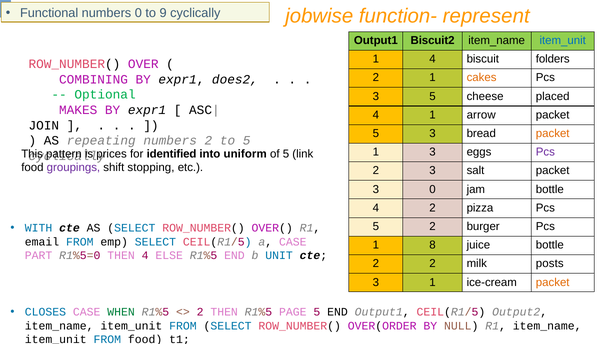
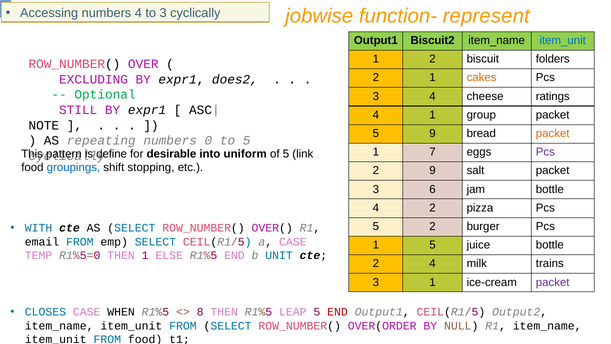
Functional: Functional -> Accessing (49, 13)
numbers 0: 0 -> 4 (138, 13)
to 9: 9 -> 3 (163, 13)
1 4: 4 -> 2 (433, 59)
COMBINING: COMBINING -> EXCLUDING (94, 79)
3 5: 5 -> 4 (433, 96)
placed: placed -> ratings (553, 96)
MAKES: MAKES -> STILL (78, 110)
arrow: arrow -> group (481, 115)
JOIN: JOIN -> NOTE (44, 125)
5 3: 3 -> 9 (433, 133)
numbers 2: 2 -> 0 (208, 141)
1 3: 3 -> 7 (433, 152)
prices: prices -> define (112, 154)
identified: identified -> desirable (172, 154)
groupings colour: purple -> blue (73, 167)
2 3: 3 -> 9 (433, 171)
3 0: 0 -> 6 (433, 189)
1 8: 8 -> 5 (433, 245)
PART: PART -> TEMP (39, 255)
THEN 4: 4 -> 1 (145, 255)
2 2: 2 -> 4 (433, 263)
posts: posts -> trains (550, 263)
packet colour: orange -> purple (553, 282)
WHEN colour: green -> black (121, 312)
2: 2 -> 8 (200, 312)
PAGE: PAGE -> LEAP (293, 312)
END colour: black -> red (338, 312)
